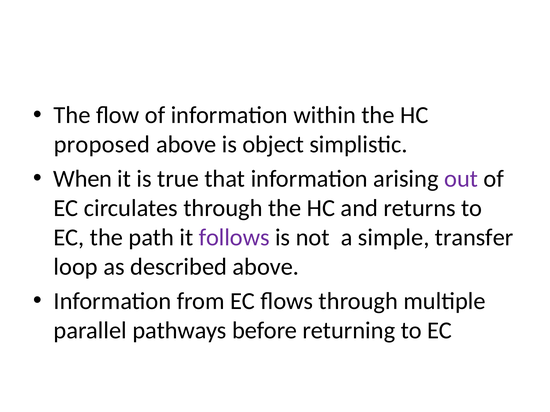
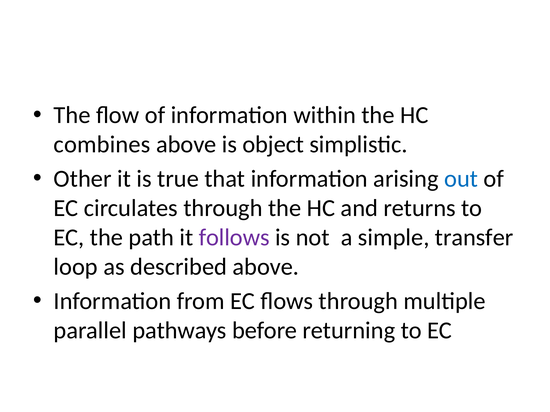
proposed: proposed -> combines (102, 145)
When: When -> Other (83, 179)
out colour: purple -> blue (461, 179)
